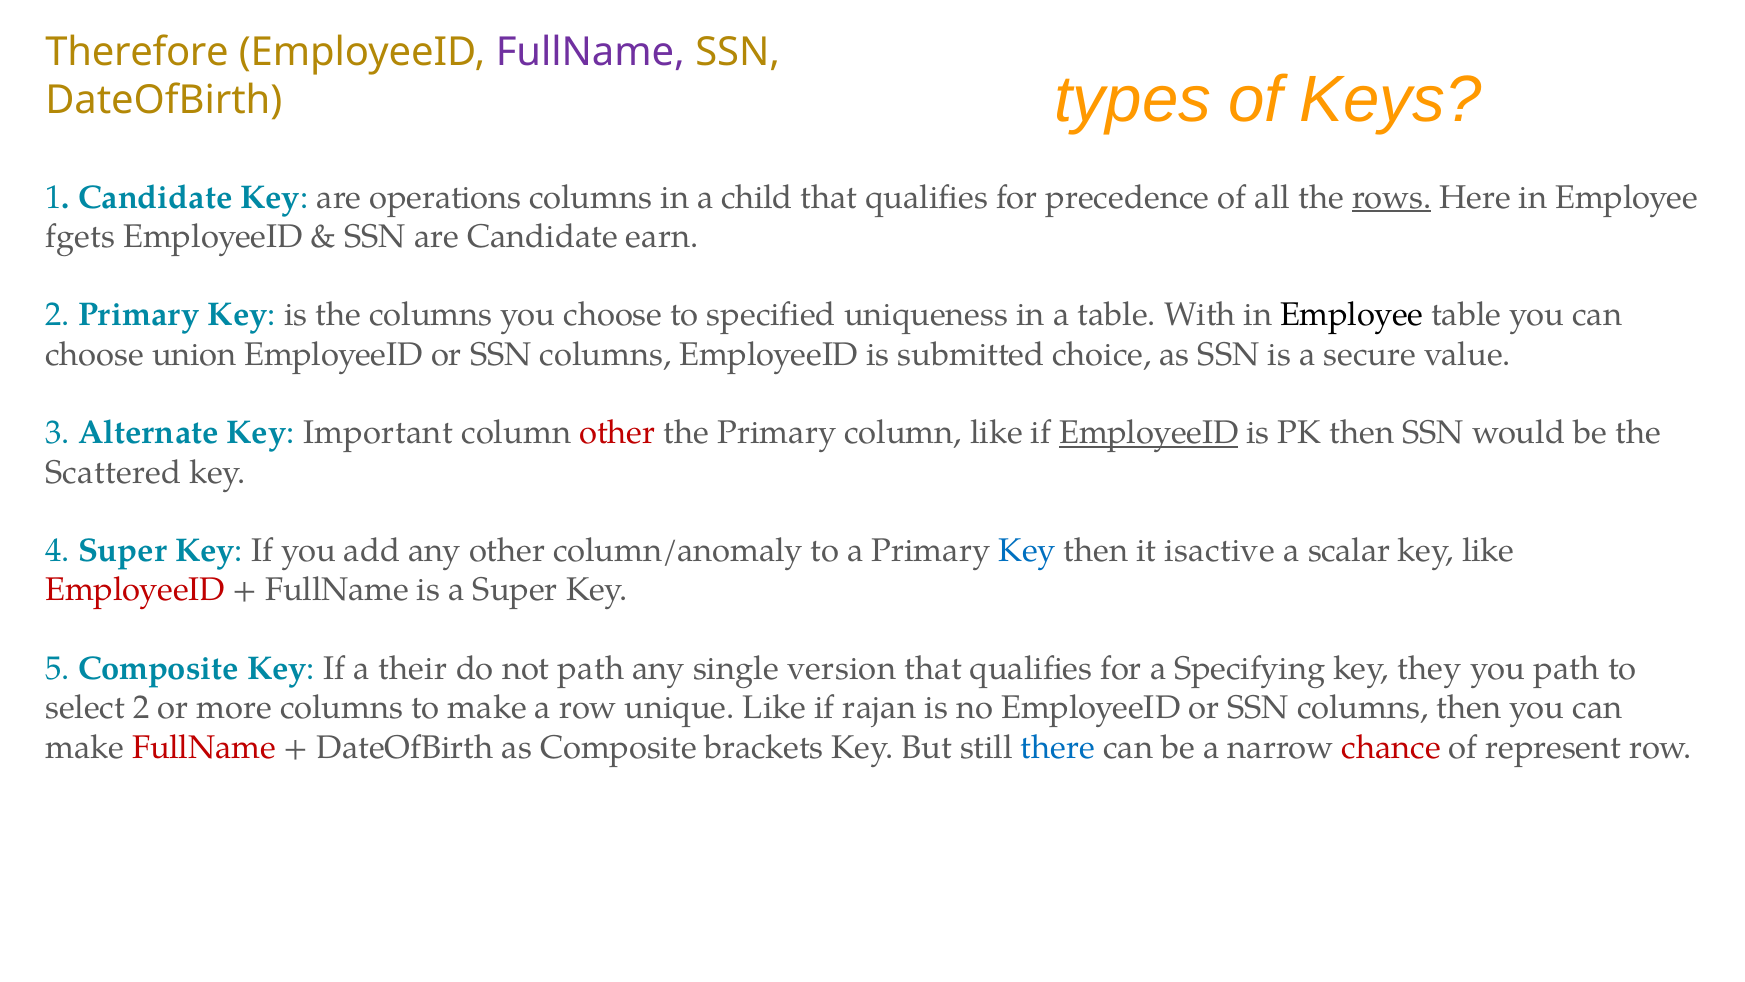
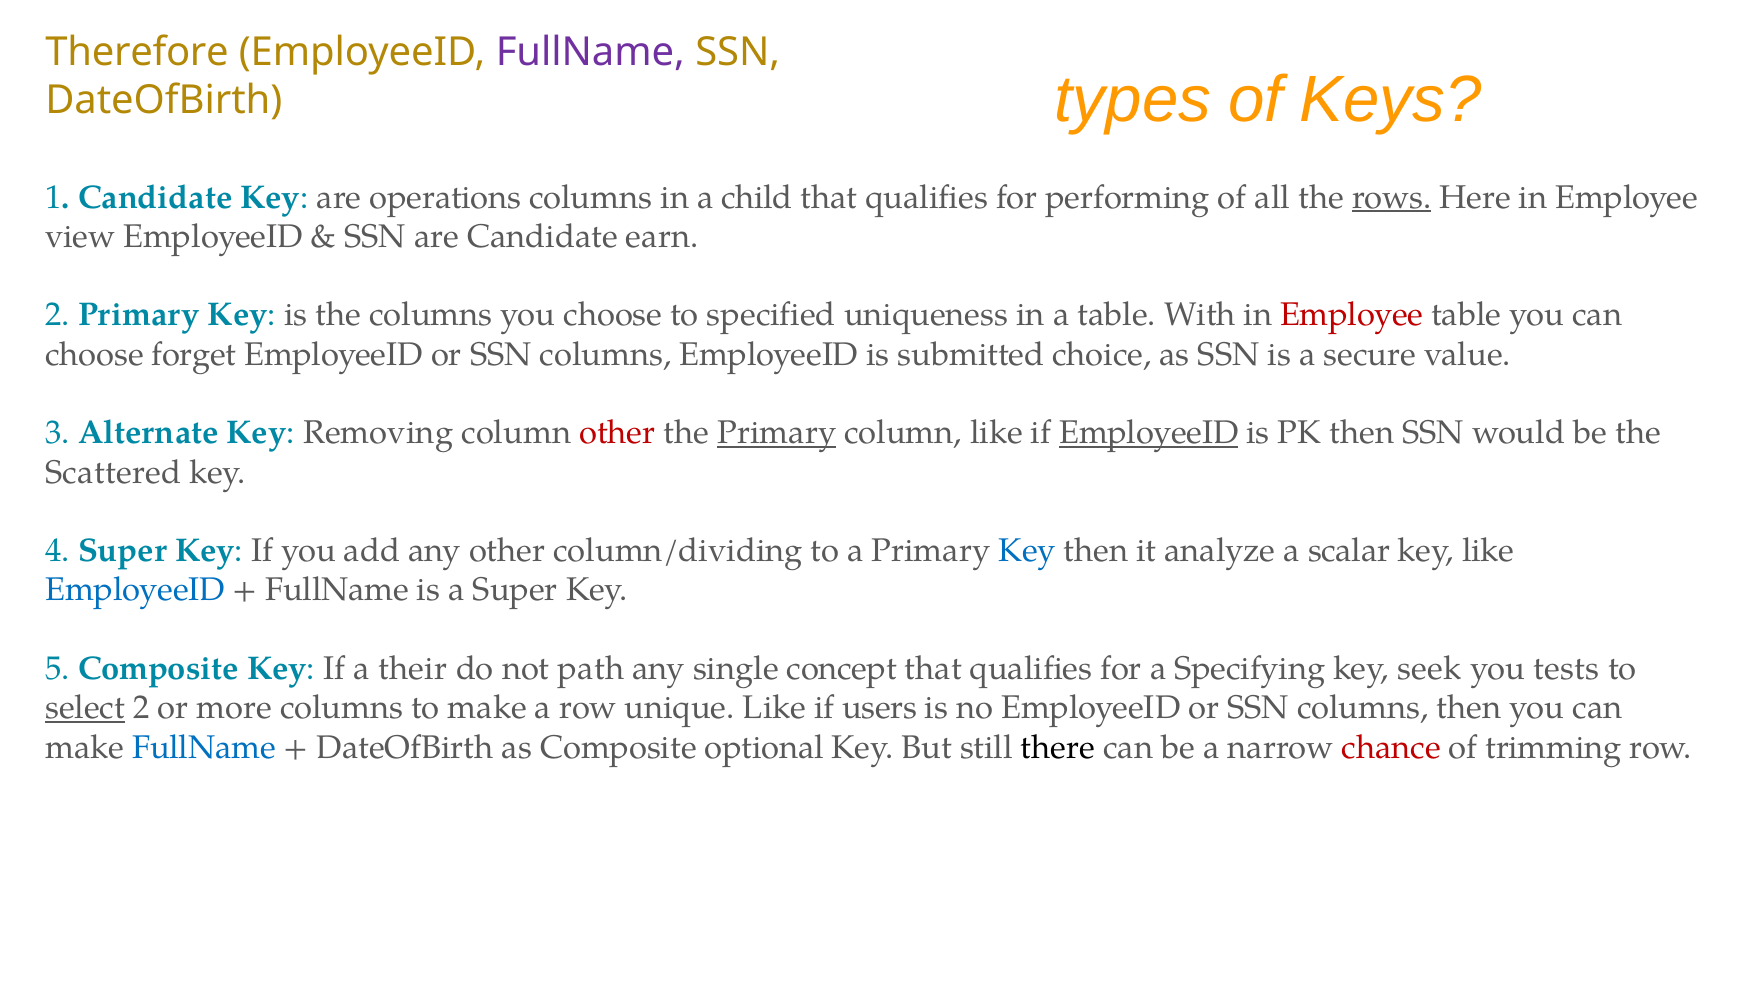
precedence: precedence -> performing (1128, 197)
fgets: fgets -> view (81, 237)
Employee colour: black -> red (1352, 315)
union: union -> forget (194, 354)
Important: Important -> Removing (378, 433)
Primary underline: none -> present (777, 433)
column/anomaly: column/anomaly -> column/dividing (678, 551)
isactive: isactive -> analyze (1220, 551)
EmployeeID colour: red -> blue (135, 590)
version: version -> concept (842, 668)
they: they -> seek (1430, 668)
you path: path -> tests (1566, 668)
select underline: none -> present (85, 708)
rajan: rajan -> users (880, 708)
FullName colour: red -> blue (204, 747)
brackets: brackets -> optional (764, 747)
there colour: blue -> black (1058, 747)
represent: represent -> trimming (1554, 747)
